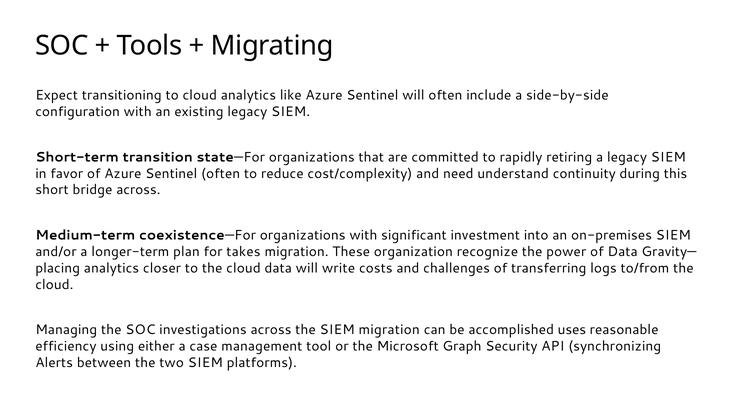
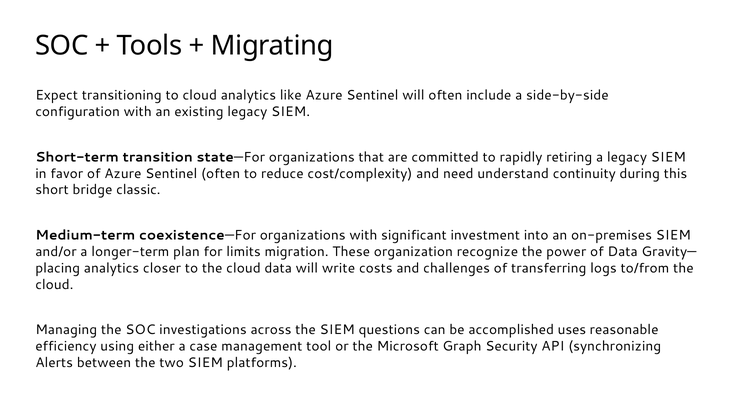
bridge across: across -> classic (138, 190)
takes: takes -> limits (244, 252)
SIEM migration: migration -> questions (389, 330)
